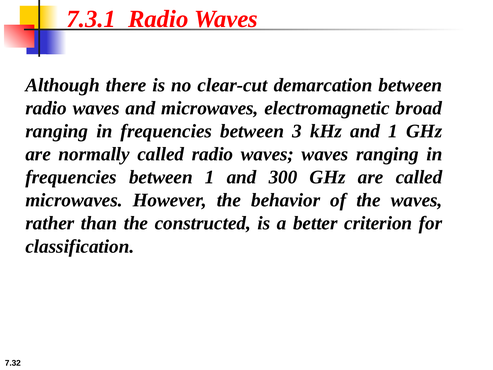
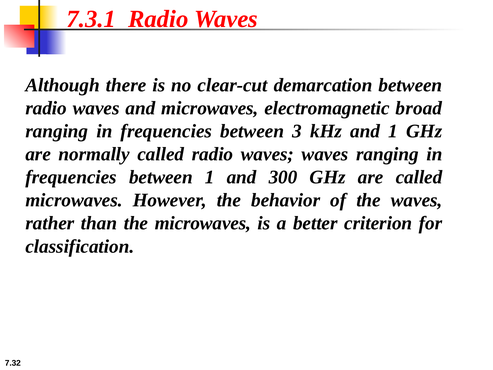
the constructed: constructed -> microwaves (203, 223)
